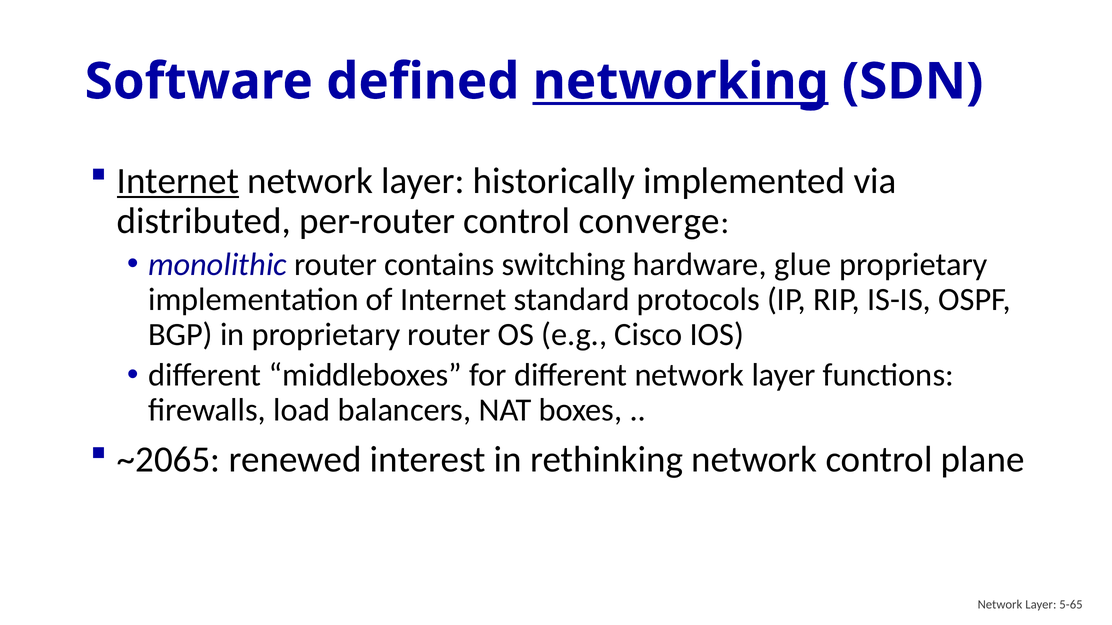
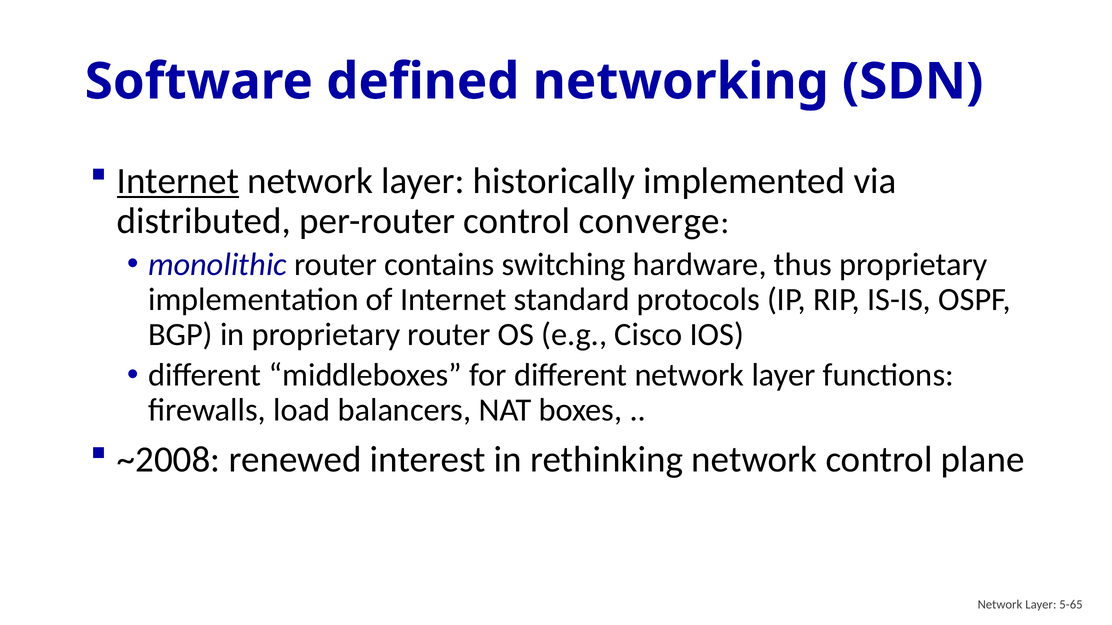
networking underline: present -> none (681, 82)
glue: glue -> thus (803, 265)
~2065: ~2065 -> ~2008 (169, 460)
